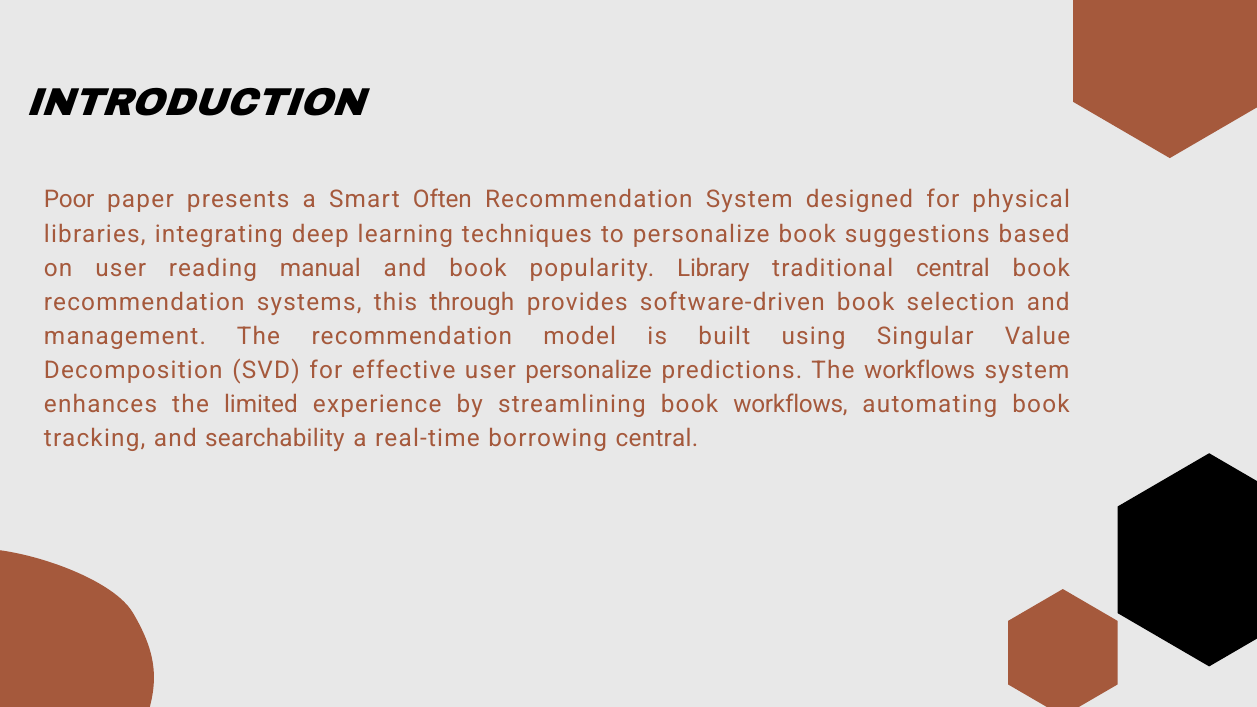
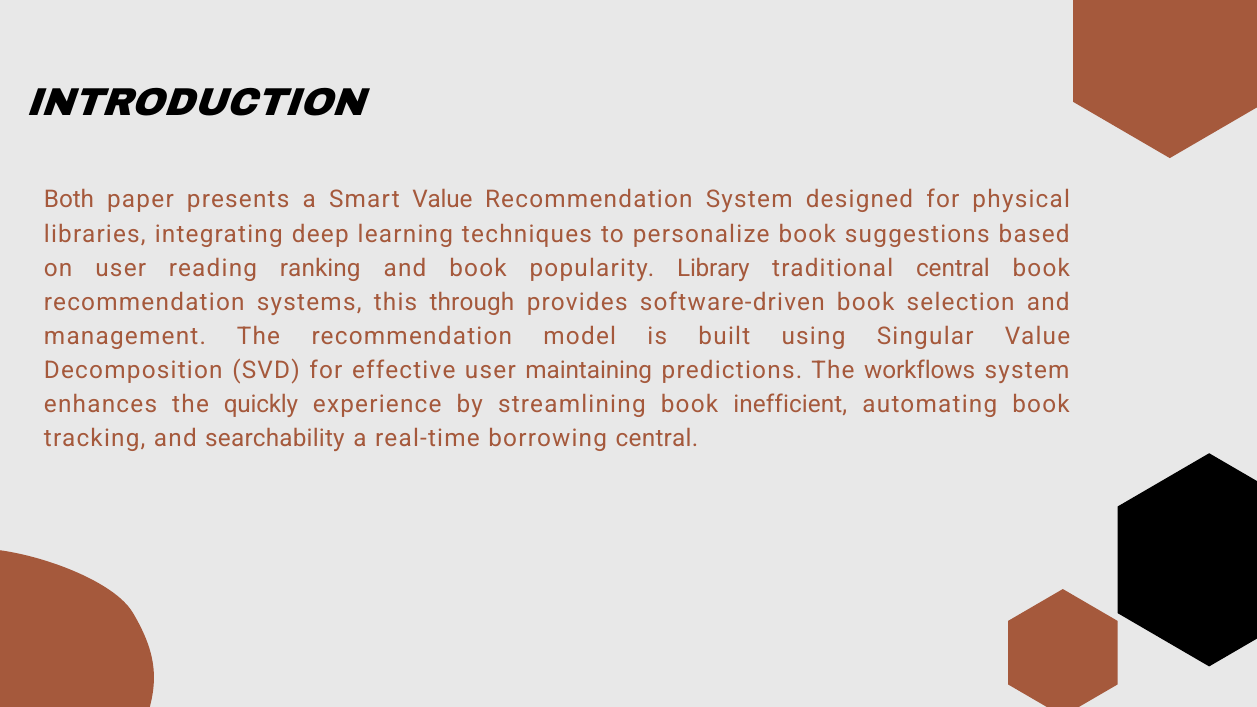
Poor: Poor -> Both (69, 200)
Smart Often: Often -> Value (442, 200)
manual: manual -> ranking (320, 268)
user personalize: personalize -> maintaining (589, 371)
limited: limited -> quickly (261, 405)
book workflows: workflows -> inefficient (790, 405)
